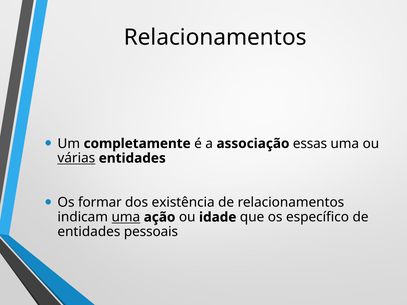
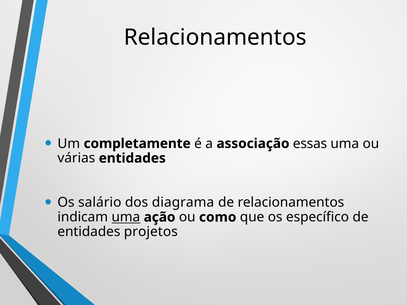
várias underline: present -> none (76, 158)
formar: formar -> salário (100, 203)
existência: existência -> diagrama (183, 203)
idade: idade -> como (218, 217)
pessoais: pessoais -> projetos (151, 232)
